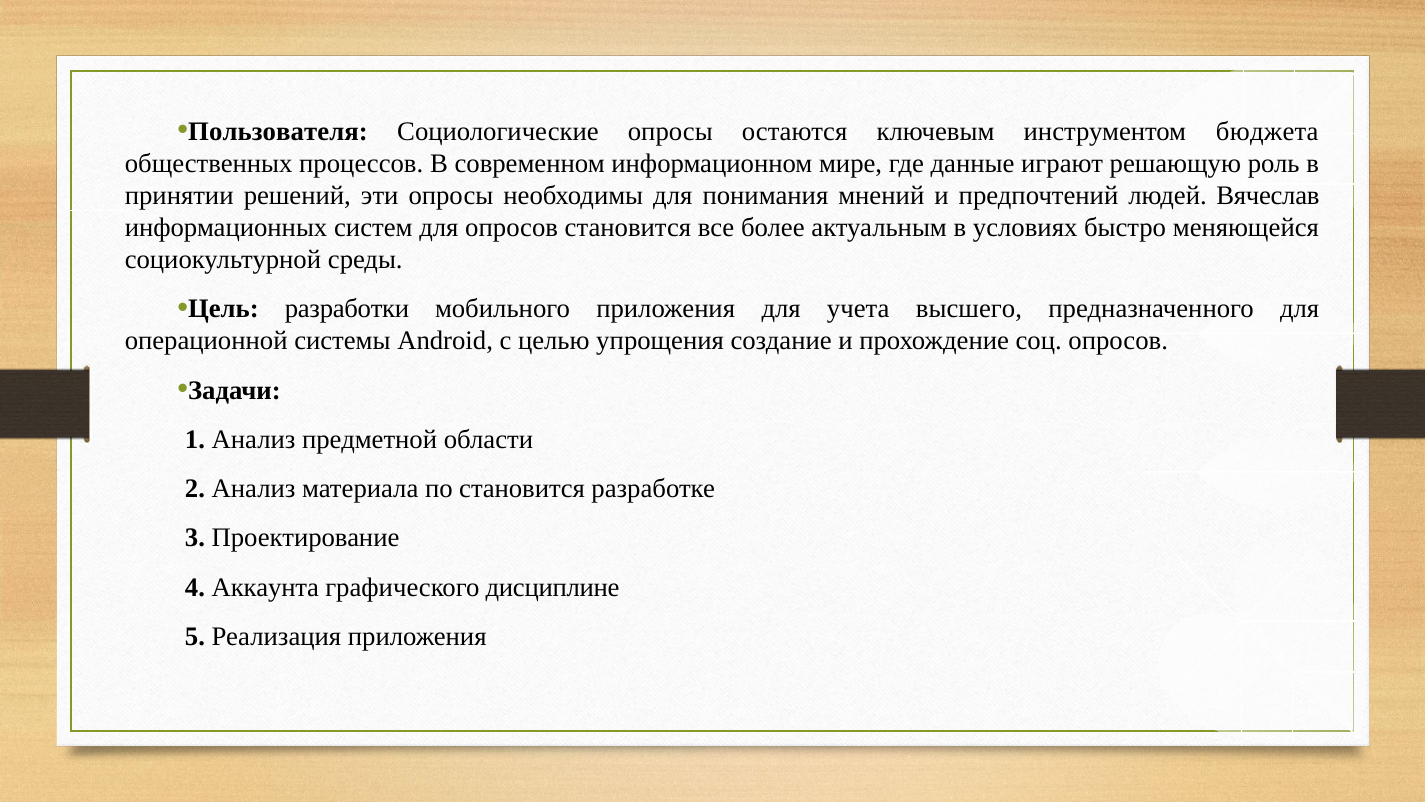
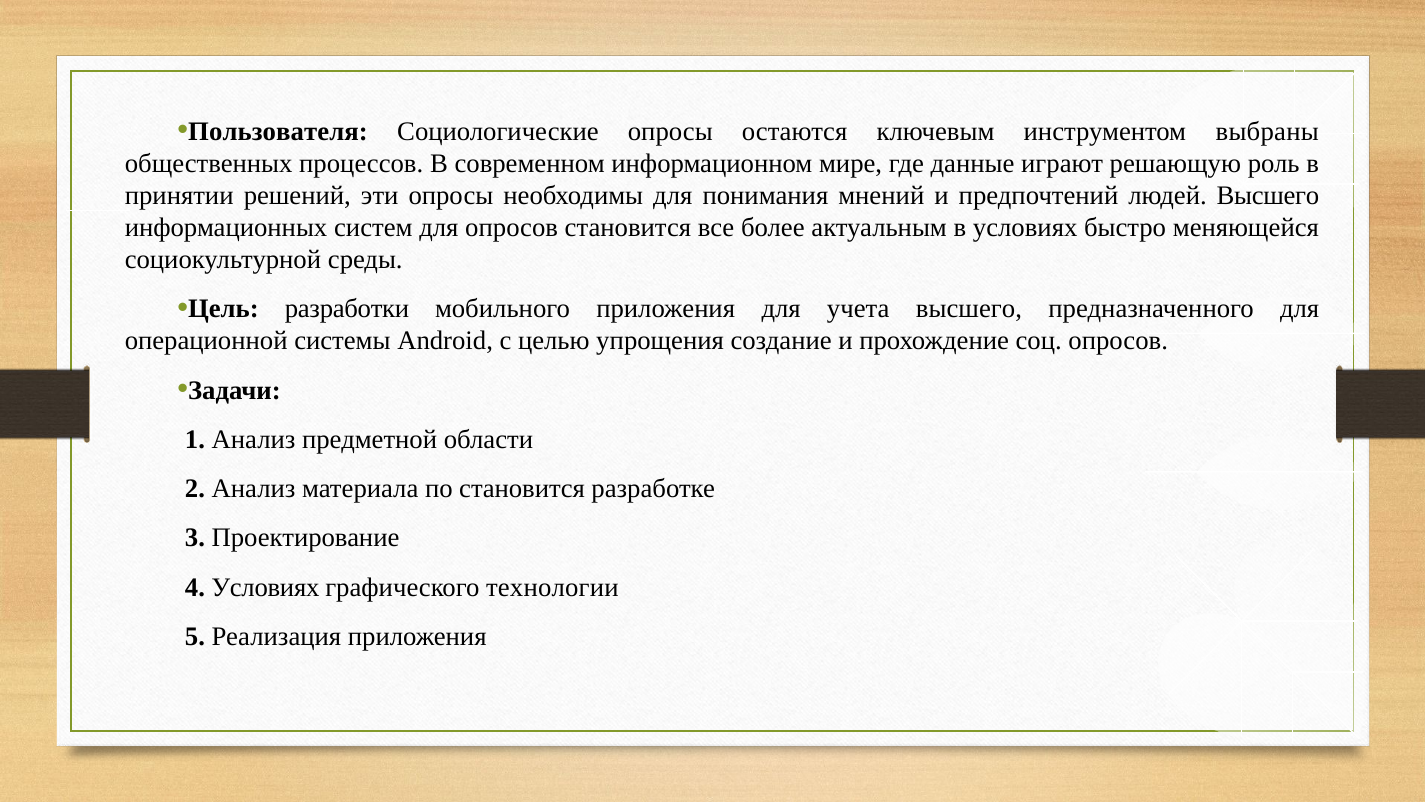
бюджета: бюджета -> выбраны (1267, 131)
людей Вячеслав: Вячеслав -> Высшего (1268, 195)
4 Аккаунта: Аккаунта -> Условиях (265, 587)
дисциплине: дисциплине -> технологии (552, 587)
